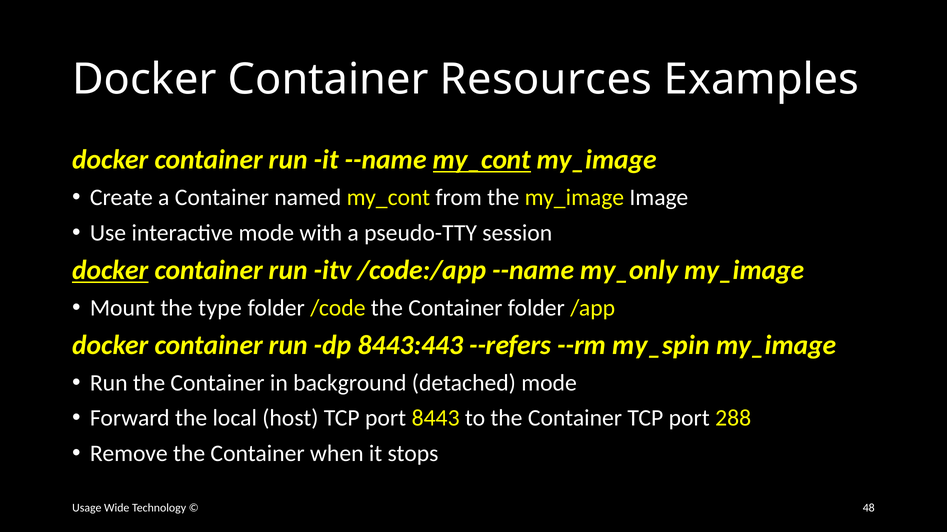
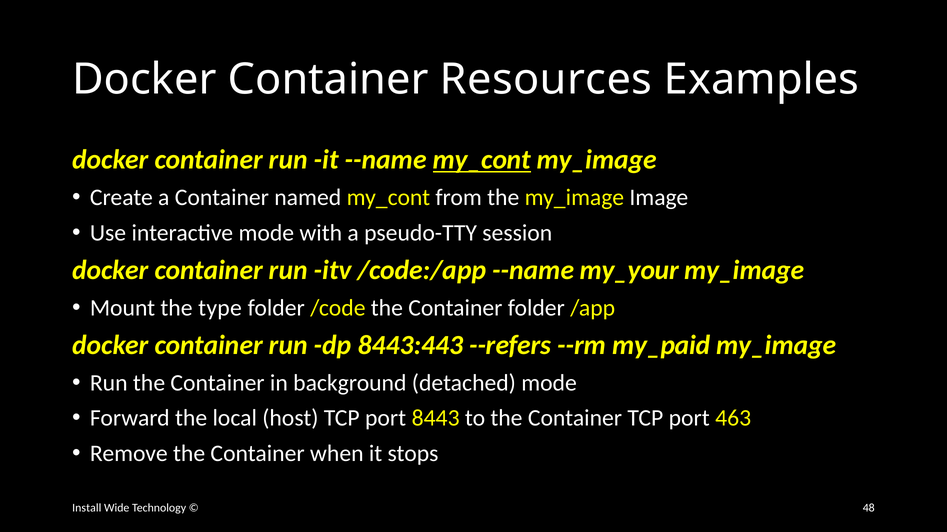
docker underline: present -> none (110, 271)
my_only: my_only -> my_your (629, 271)
my_spin: my_spin -> my_paid (661, 346)
288: 288 -> 463 (733, 419)
Usage: Usage -> Install (87, 509)
